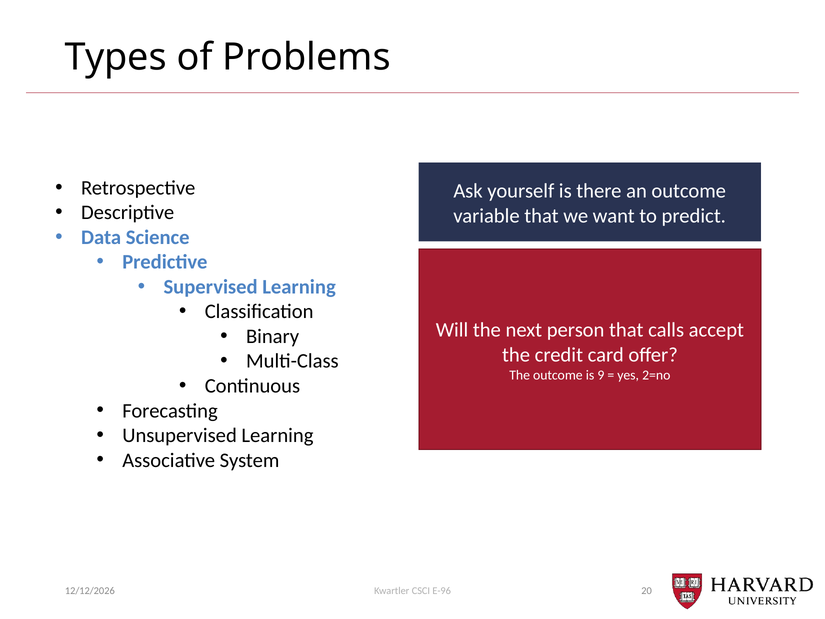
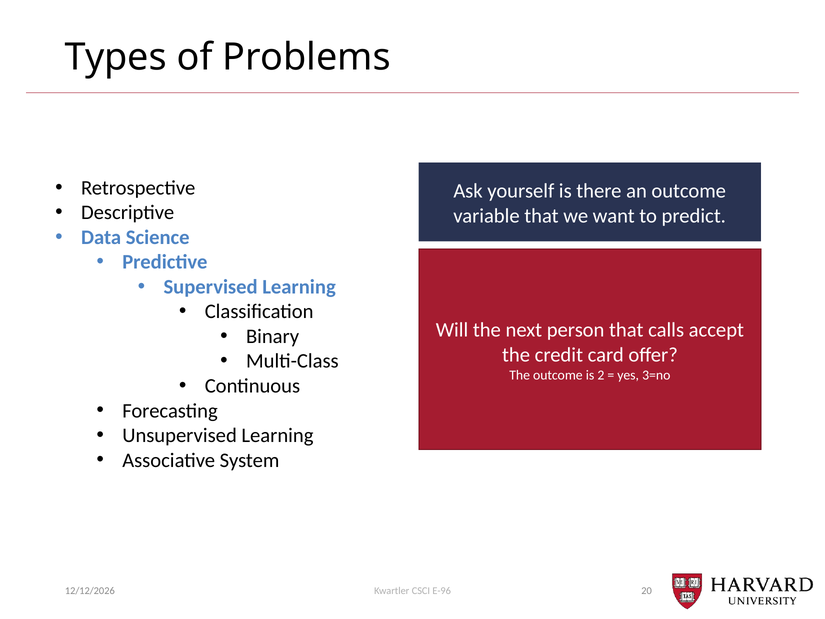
9: 9 -> 2 (601, 375)
2=no: 2=no -> 3=no (656, 375)
